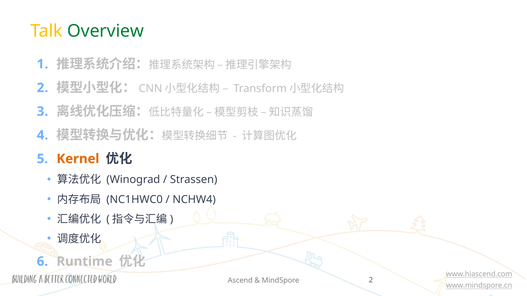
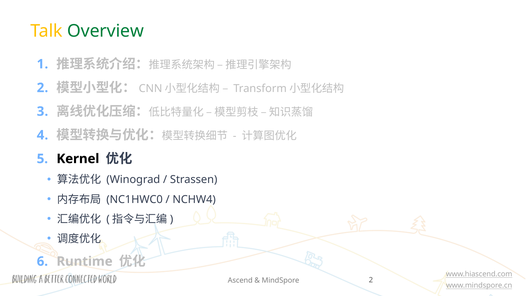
Kernel colour: orange -> black (78, 159)
